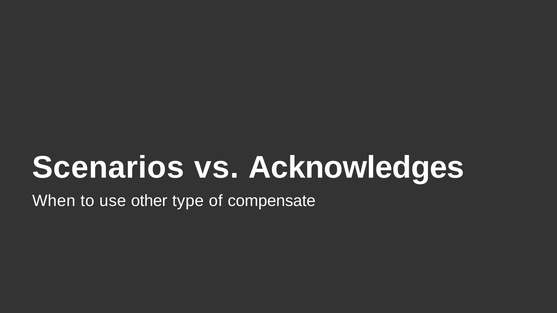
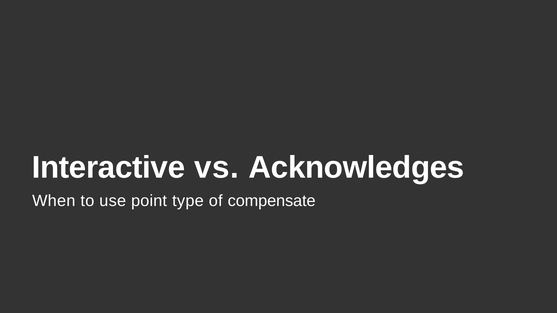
Scenarios: Scenarios -> Interactive (108, 168)
other: other -> point (149, 201)
